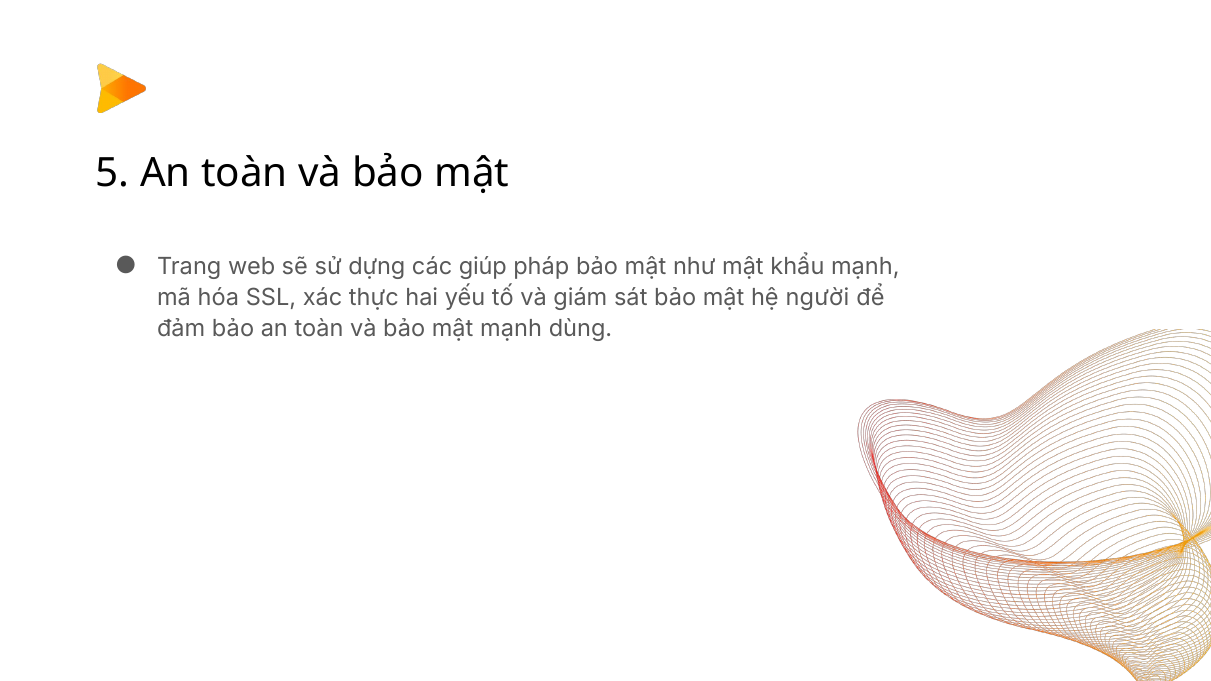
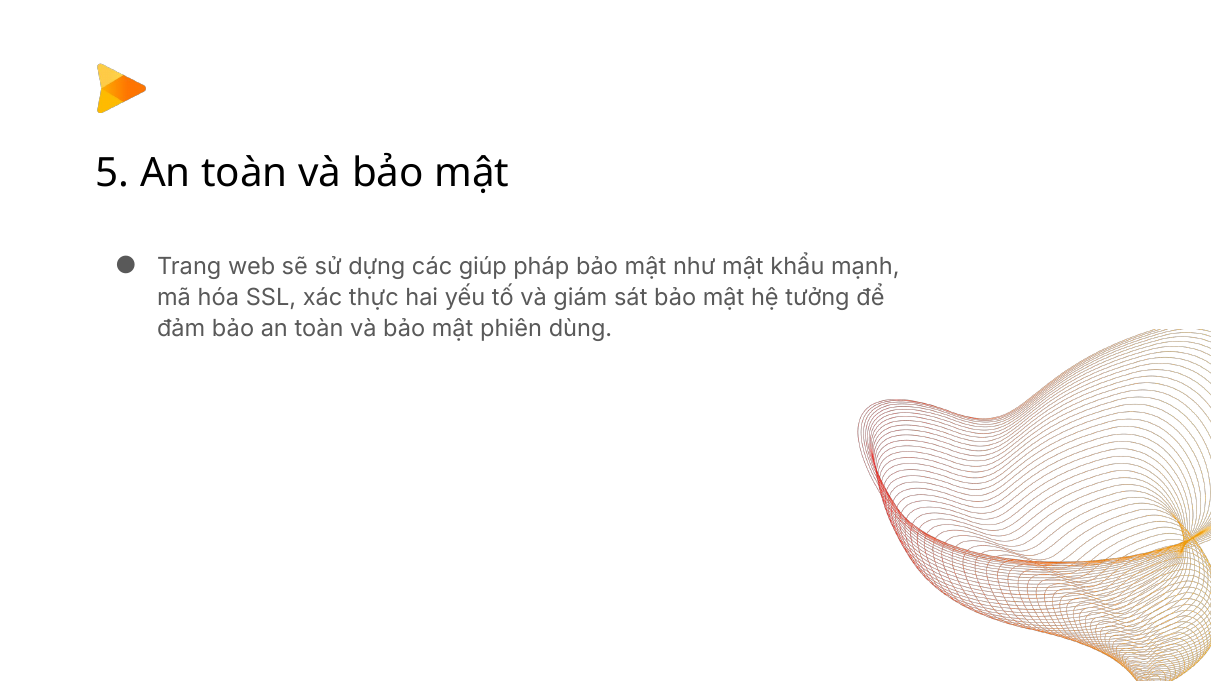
người: người -> tưởng (818, 298)
mật mạnh: mạnh -> phiên (511, 329)
